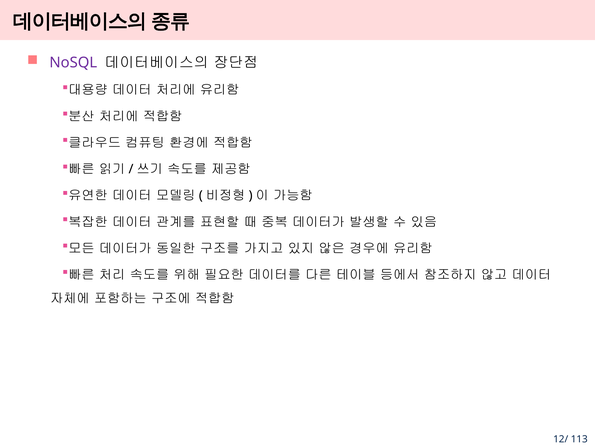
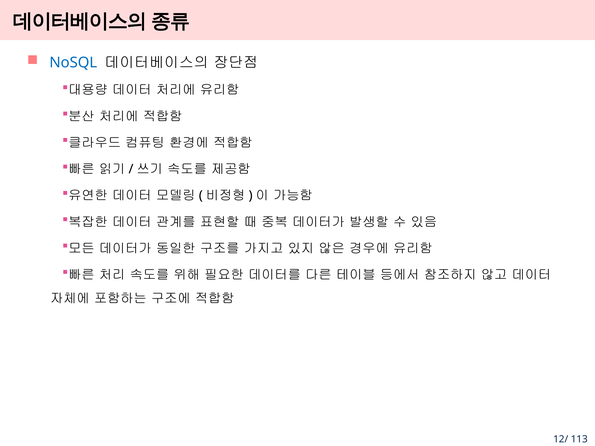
NoSQL colour: purple -> blue (73, 63)
